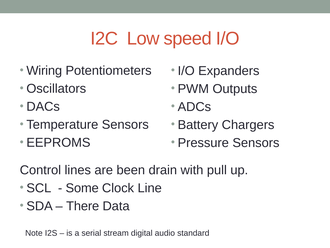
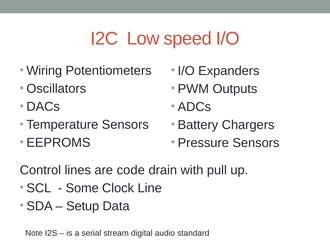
been: been -> code (131, 170)
There: There -> Setup (83, 206)
